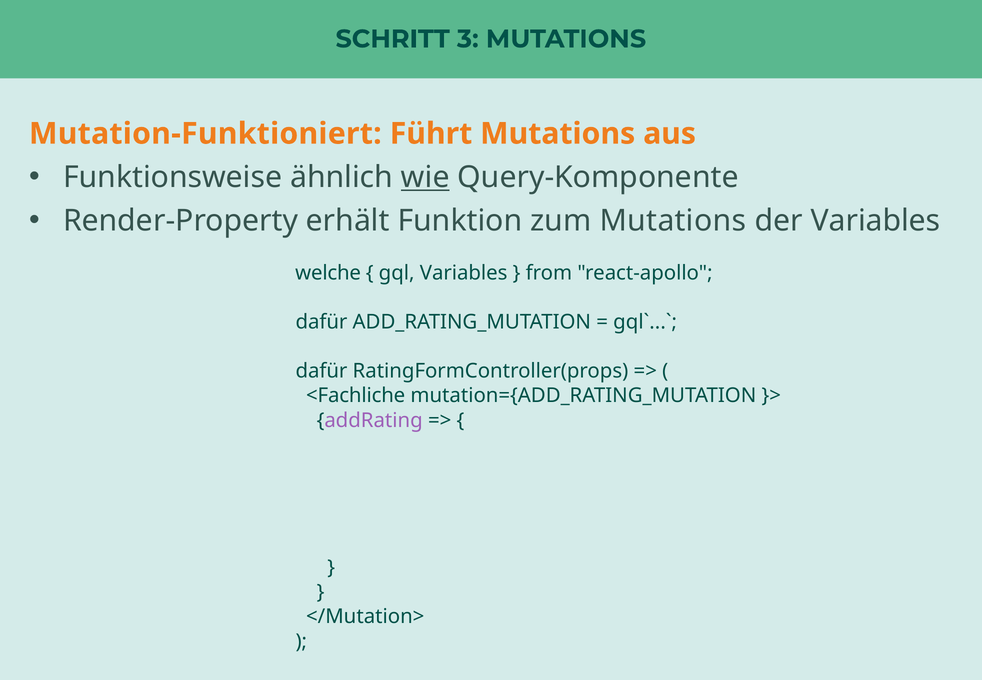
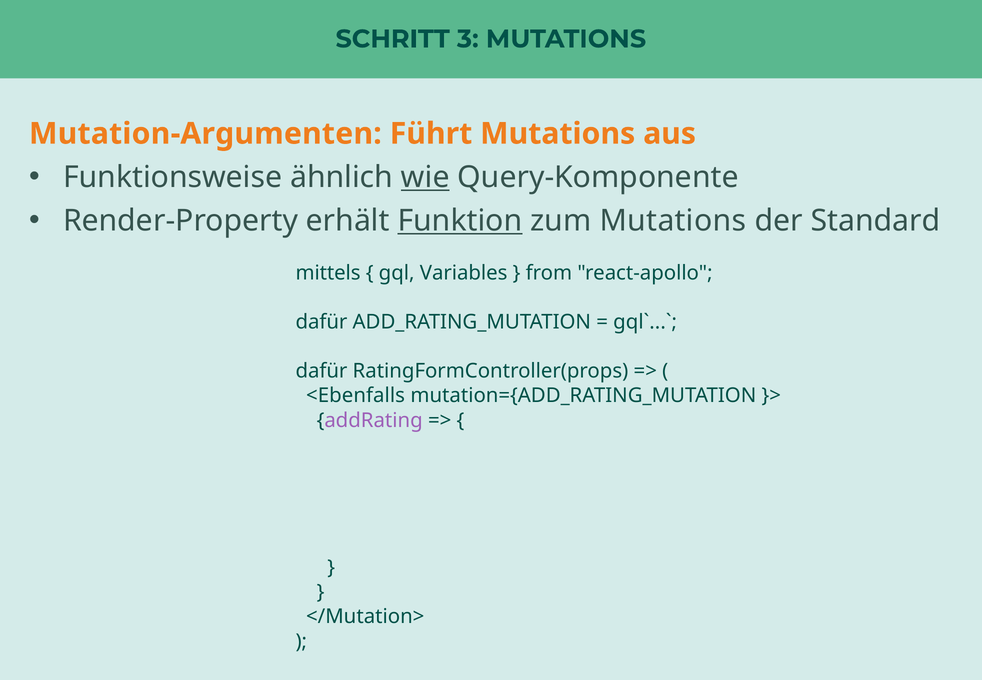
Mutation-Funktioniert: Mutation-Funktioniert -> Mutation-Argumenten (205, 134)
Funktion underline: none -> present (460, 221)
der Variables: Variables -> Standard (875, 221)
welche: welche -> mittels (328, 273)
<Fachliche: <Fachliche -> <Ebenfalls (356, 396)
